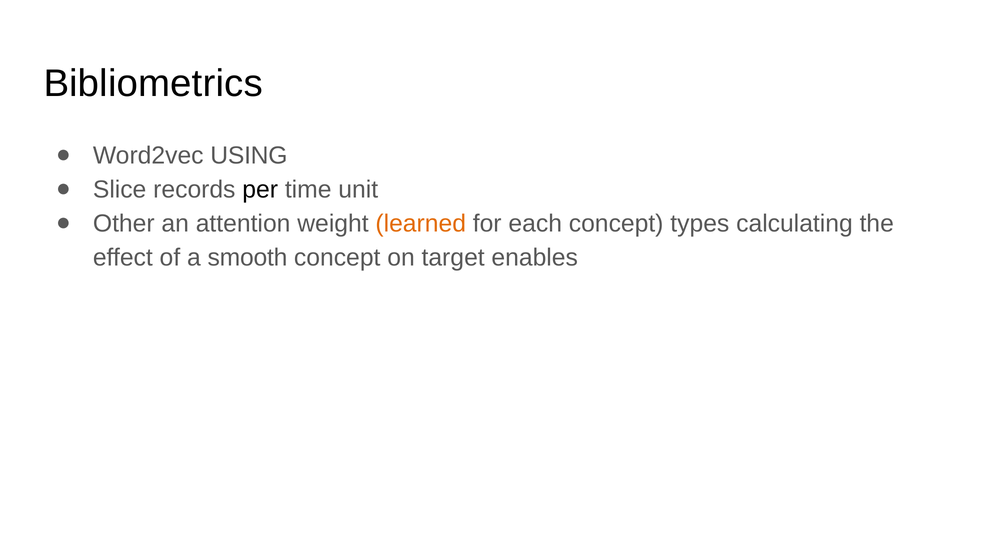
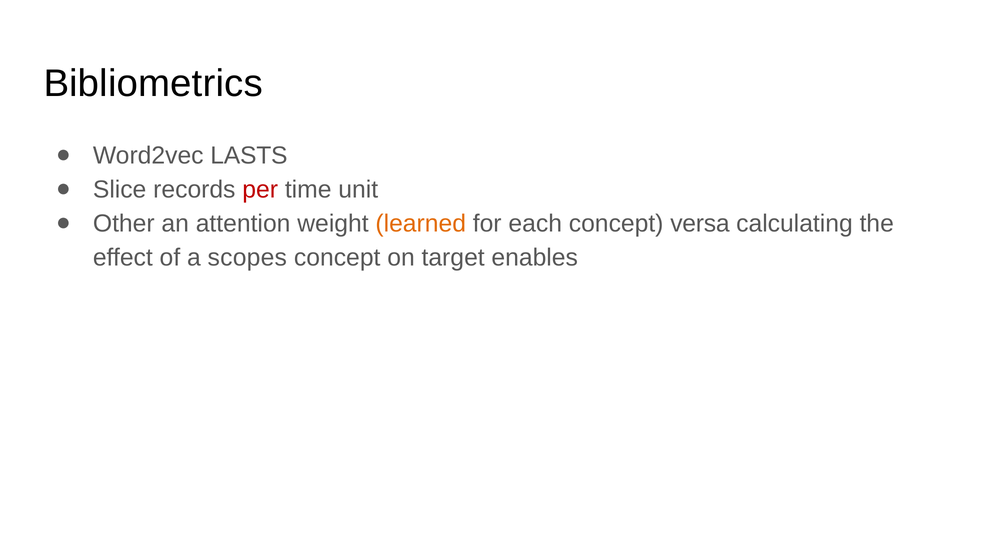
USING: USING -> LASTS (249, 155)
per colour: black -> red (260, 189)
types: types -> versa (700, 224)
smooth: smooth -> scopes (247, 258)
